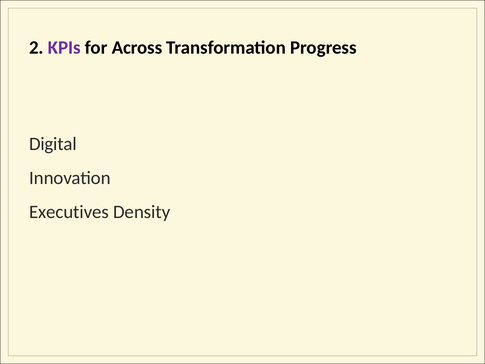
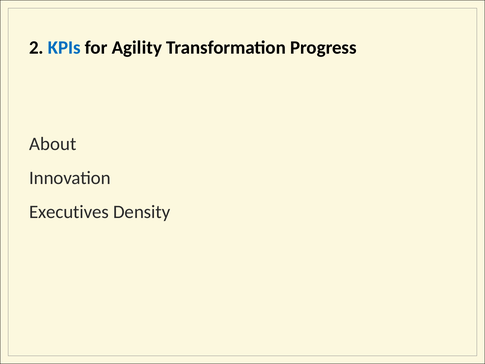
KPIs colour: purple -> blue (64, 48)
Across: Across -> Agility (137, 48)
Digital: Digital -> About (53, 144)
